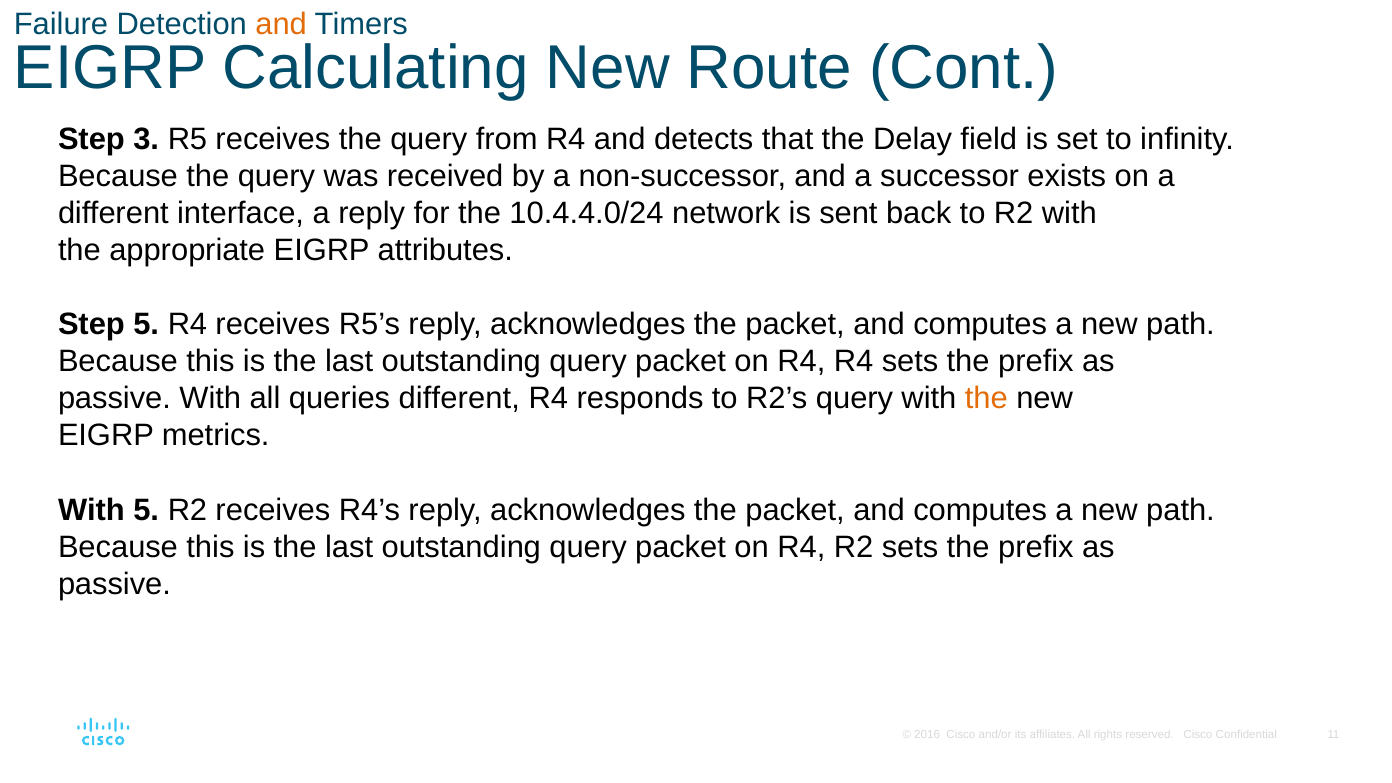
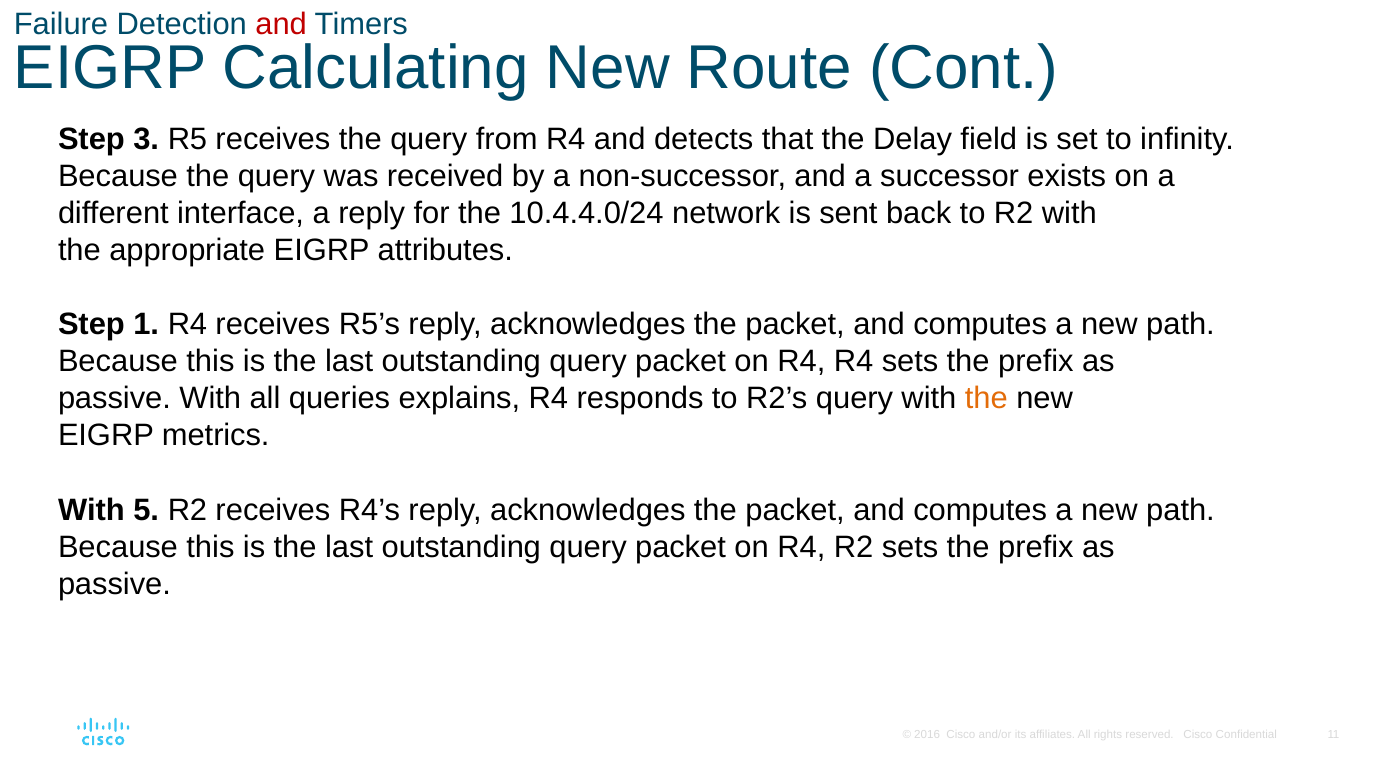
and colour: orange -> red (281, 25)
Step 5: 5 -> 1 (146, 324)
queries different: different -> explains (459, 399)
